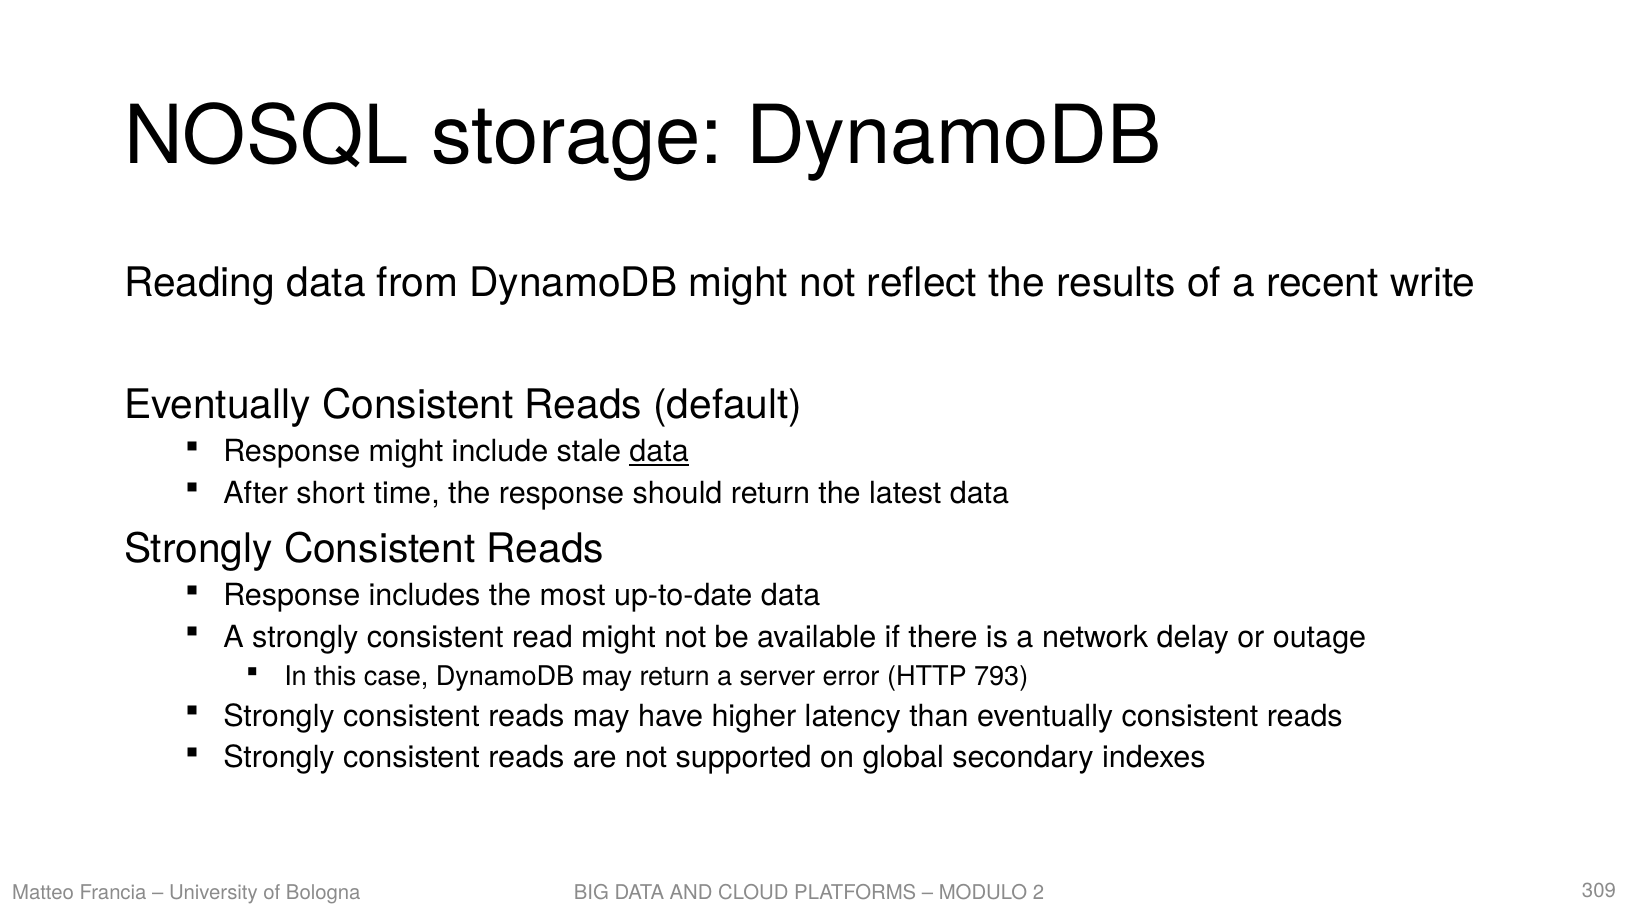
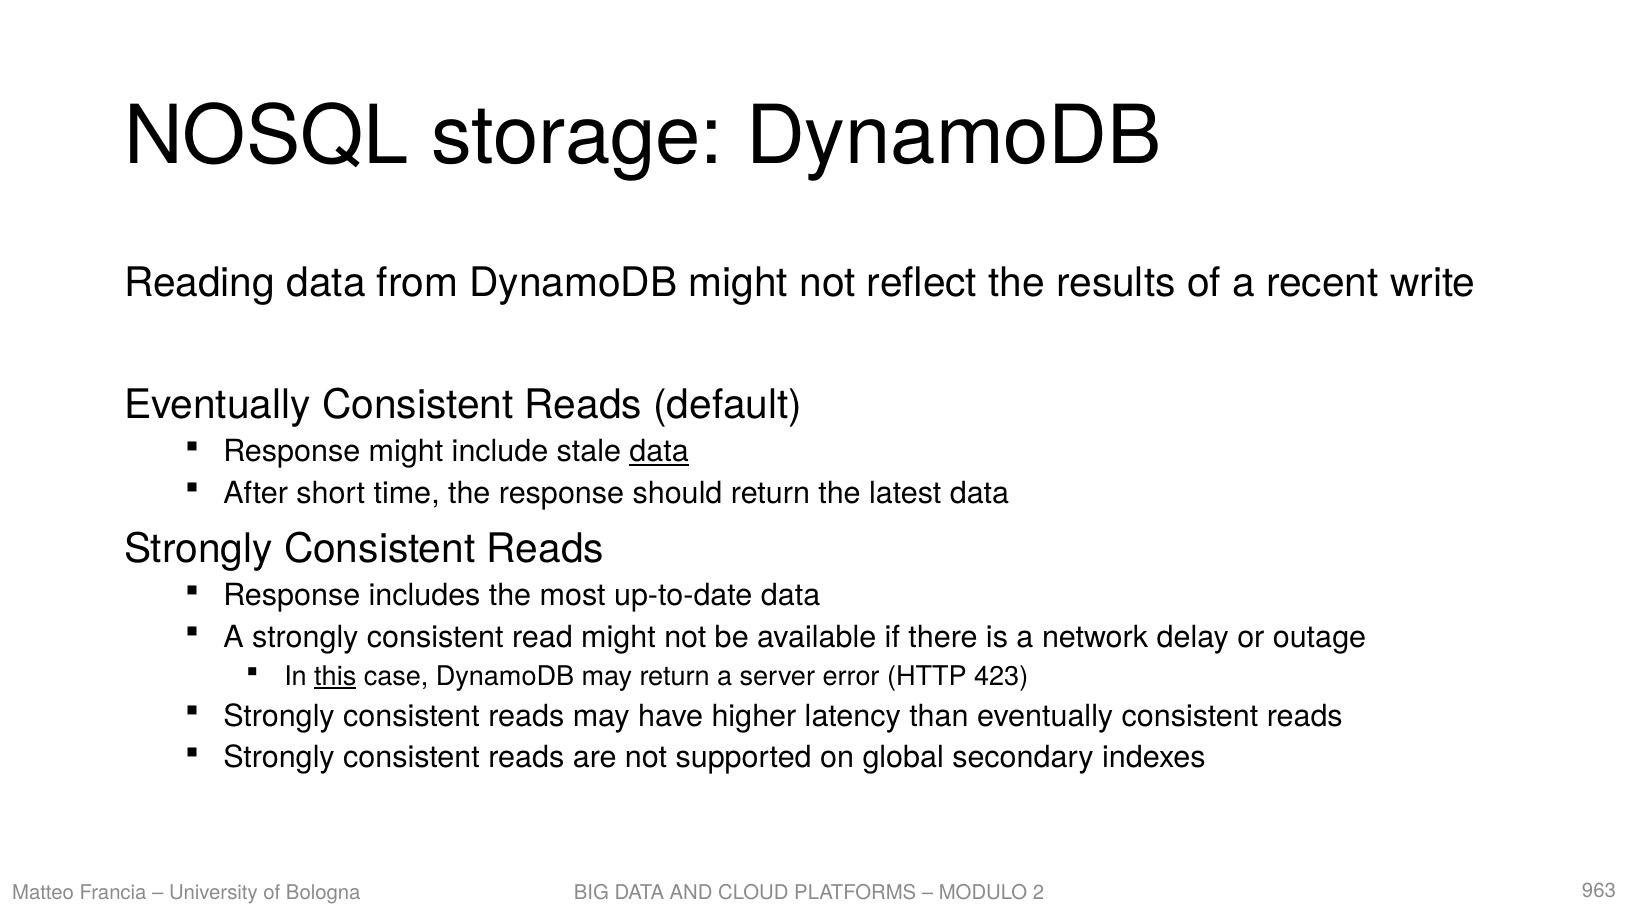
this underline: none -> present (335, 676)
793: 793 -> 423 (1001, 676)
309: 309 -> 963 (1599, 890)
